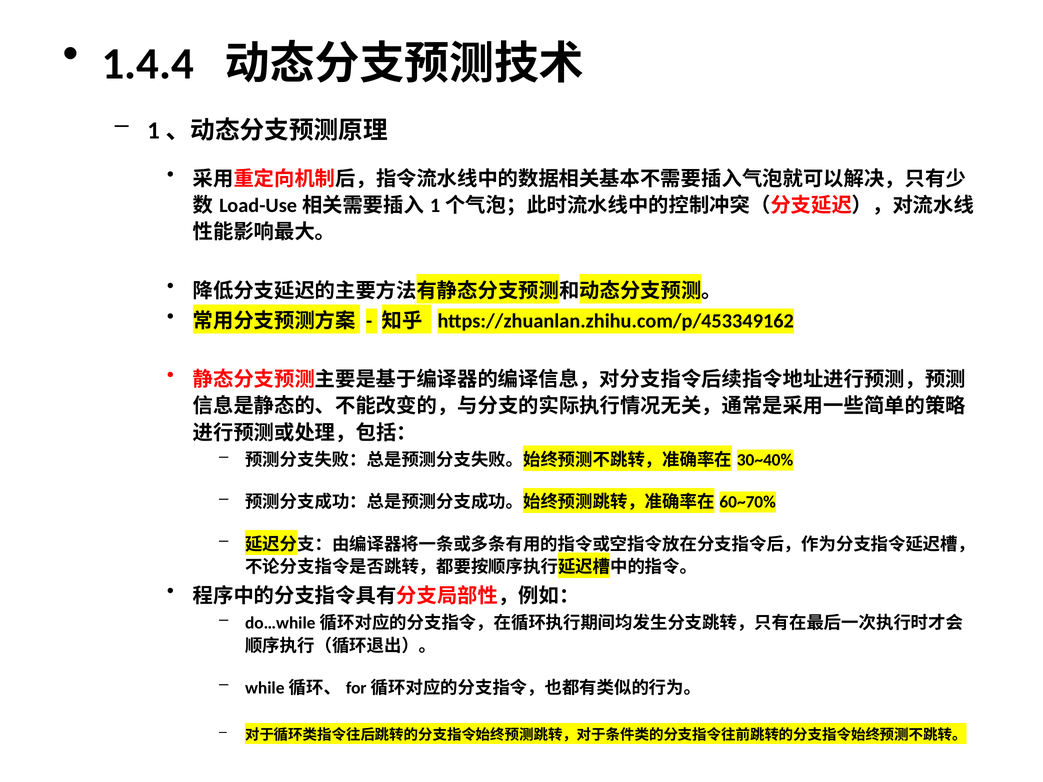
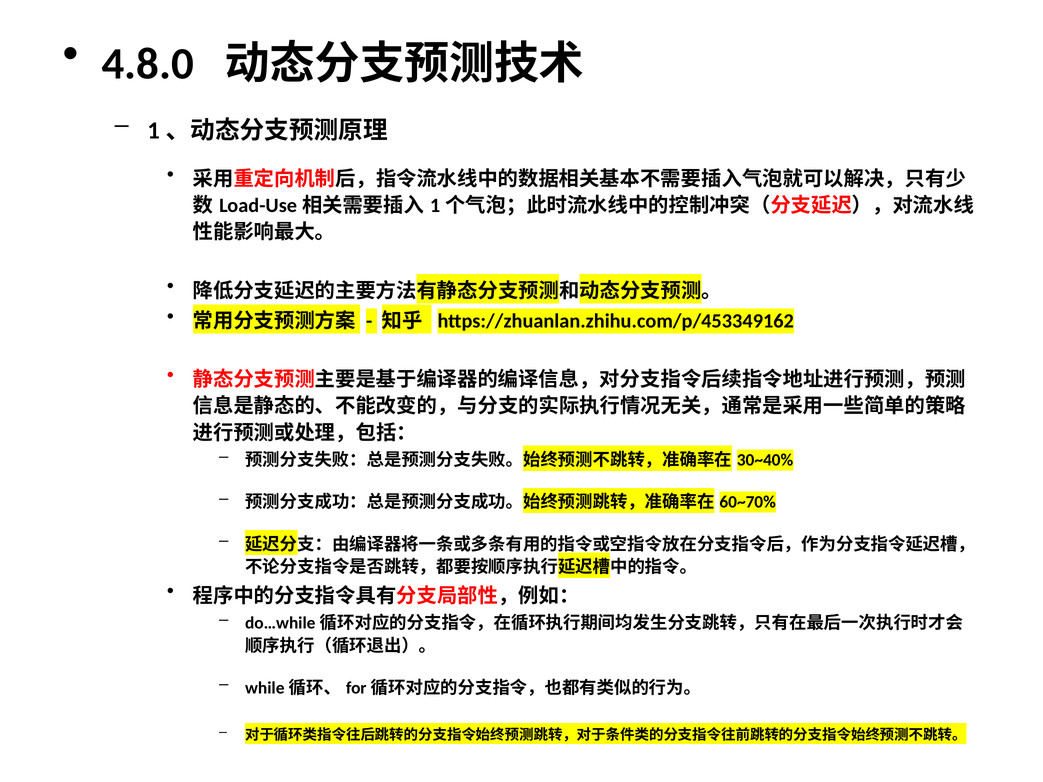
1.4.4: 1.4.4 -> 4.8.0 (148, 64)
